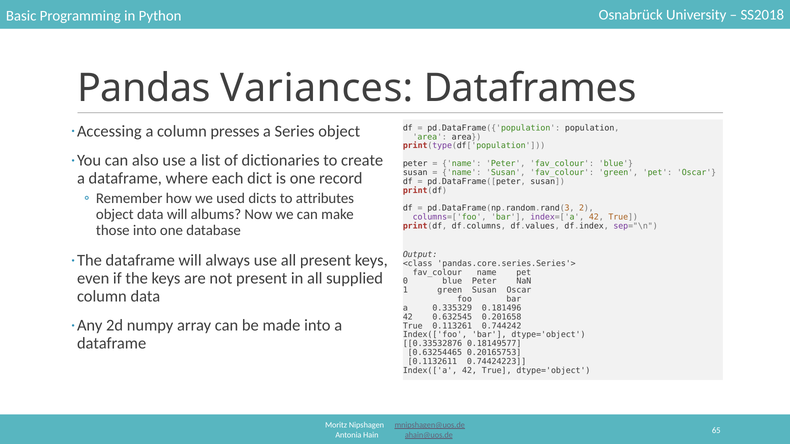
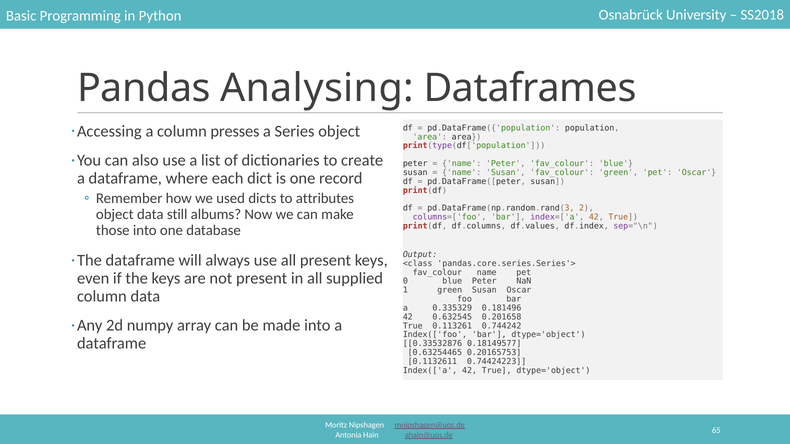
Variances: Variances -> Analysing (317, 89)
data will: will -> still (177, 215)
